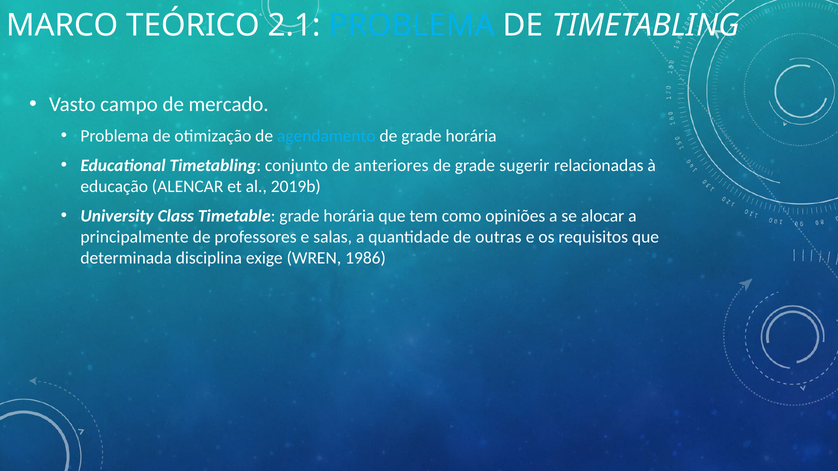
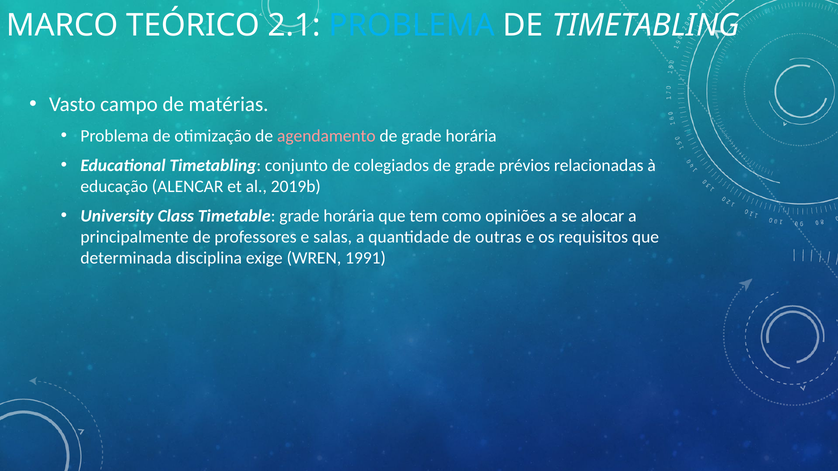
mercado: mercado -> matérias (229, 104)
agendamento colour: light blue -> pink (326, 136)
anteriores: anteriores -> colegiados (391, 166)
sugerir: sugerir -> prévios (525, 166)
1986: 1986 -> 1991 (366, 258)
